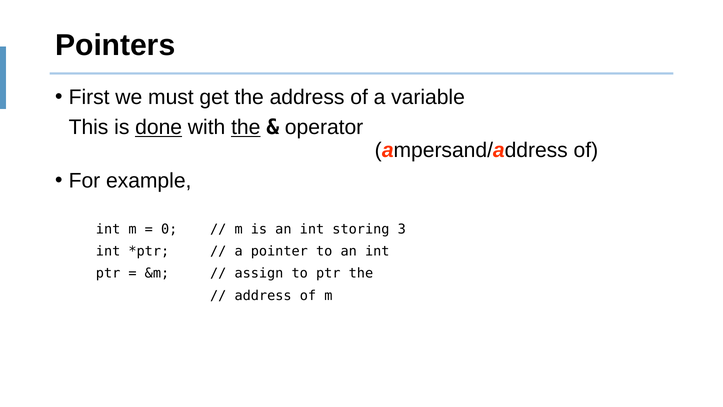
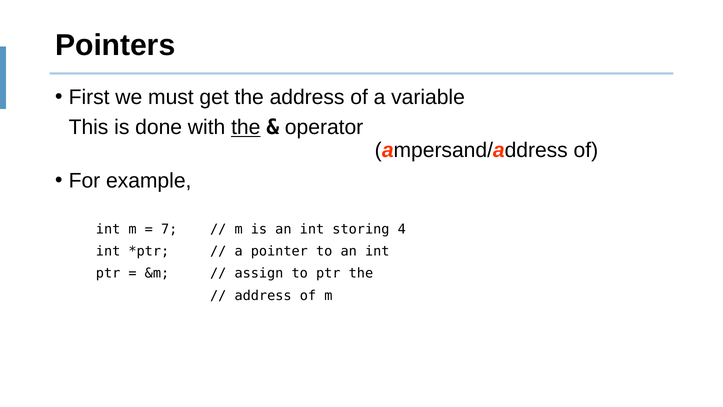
done underline: present -> none (159, 127)
0: 0 -> 7 (169, 229)
3: 3 -> 4 (402, 229)
